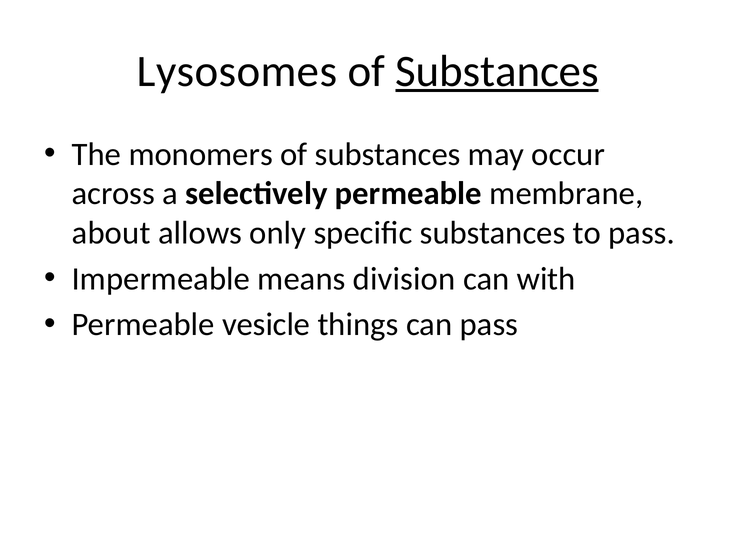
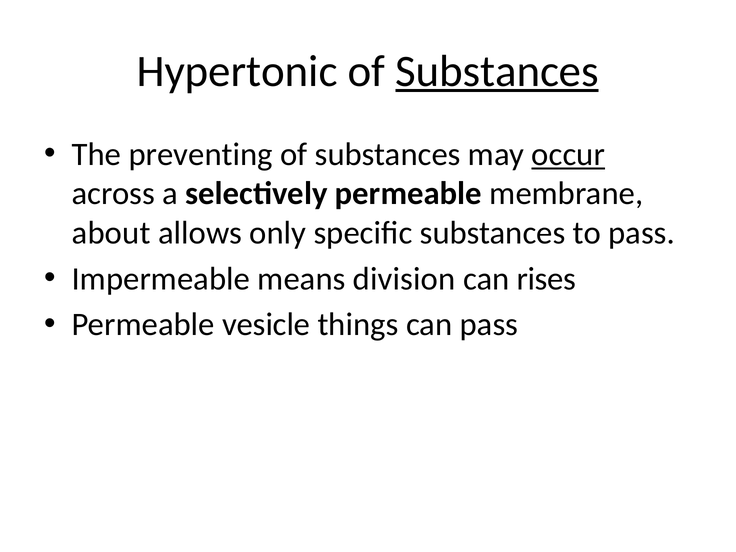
Lysosomes: Lysosomes -> Hypertonic (237, 71)
monomers: monomers -> preventing (201, 154)
occur underline: none -> present (568, 154)
with: with -> rises (546, 279)
